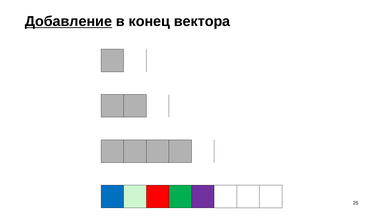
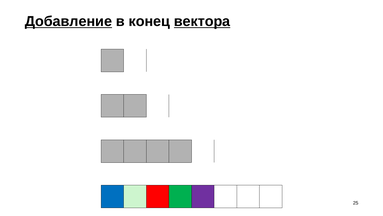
вектора underline: none -> present (202, 21)
